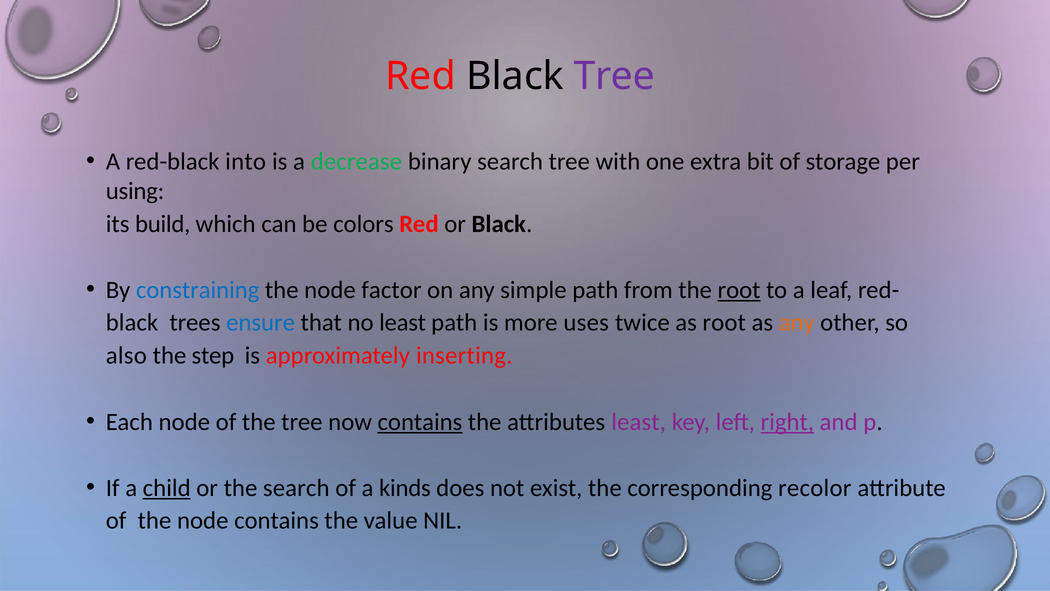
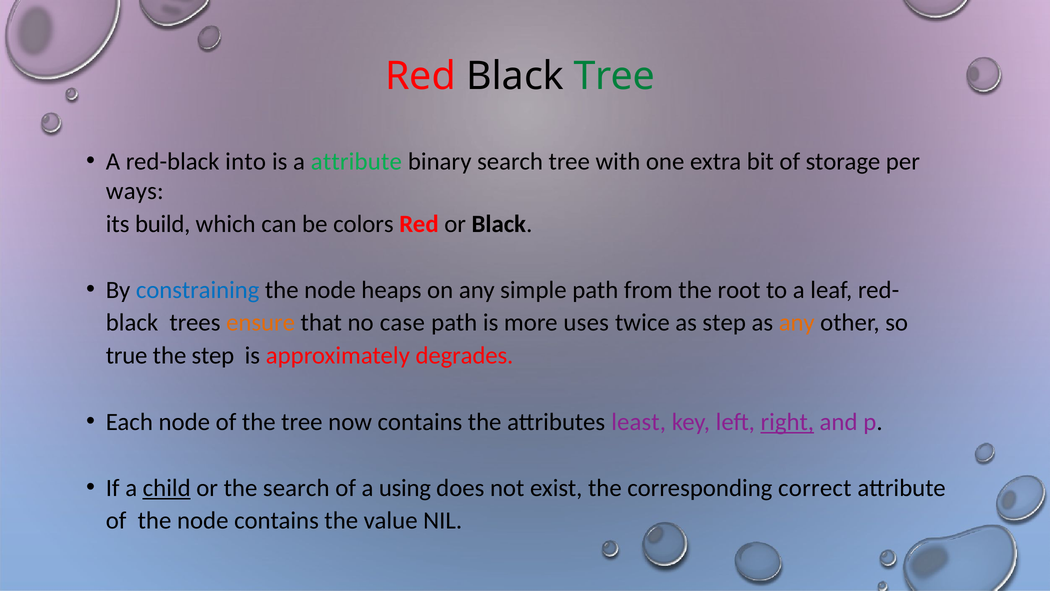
Tree colour: purple -> green (614, 76)
a decrease: decrease -> attribute (356, 161)
using: using -> ways (135, 191)
factor: factor -> heaps (391, 290)
root underline: present -> none (739, 290)
ensure colour: blue -> orange (261, 322)
no least: least -> case (402, 322)
as root: root -> step (724, 322)
also: also -> true (127, 355)
inserting: inserting -> degrades (464, 355)
contains underline: present -> none (420, 422)
kinds: kinds -> using (405, 488)
recolor: recolor -> correct (815, 488)
